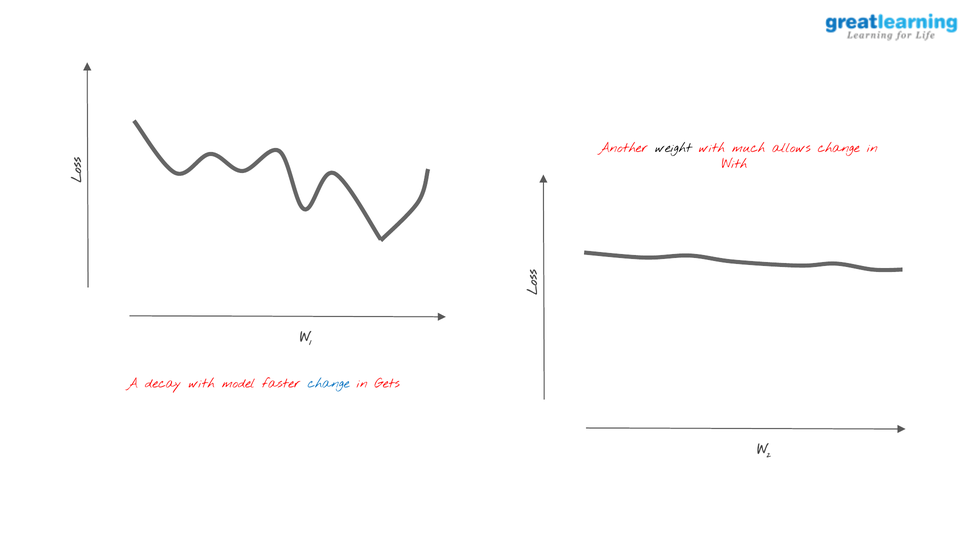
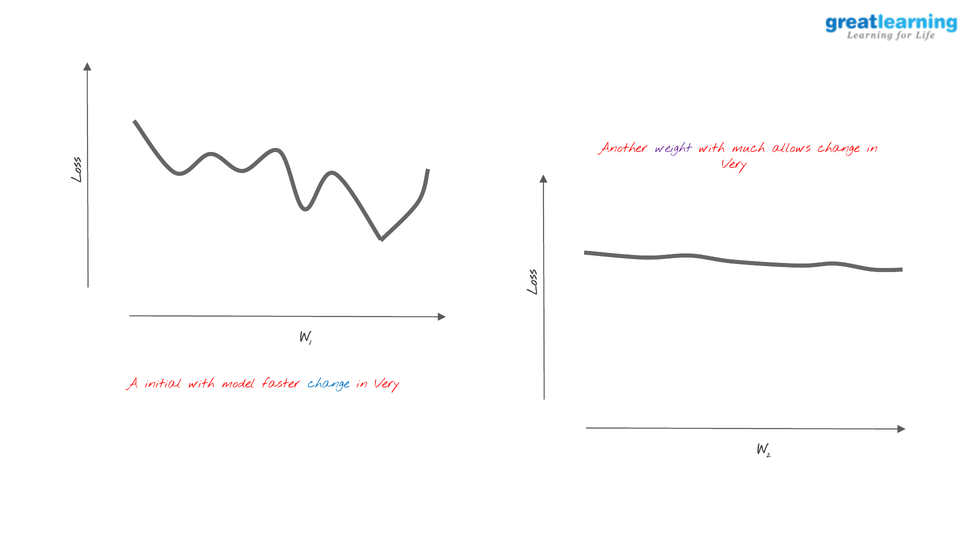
weight colour: black -> purple (673, 148)
With: With -> Very (735, 164)
decay: decay -> initial (163, 383)
Gets: Gets -> Very (387, 383)
